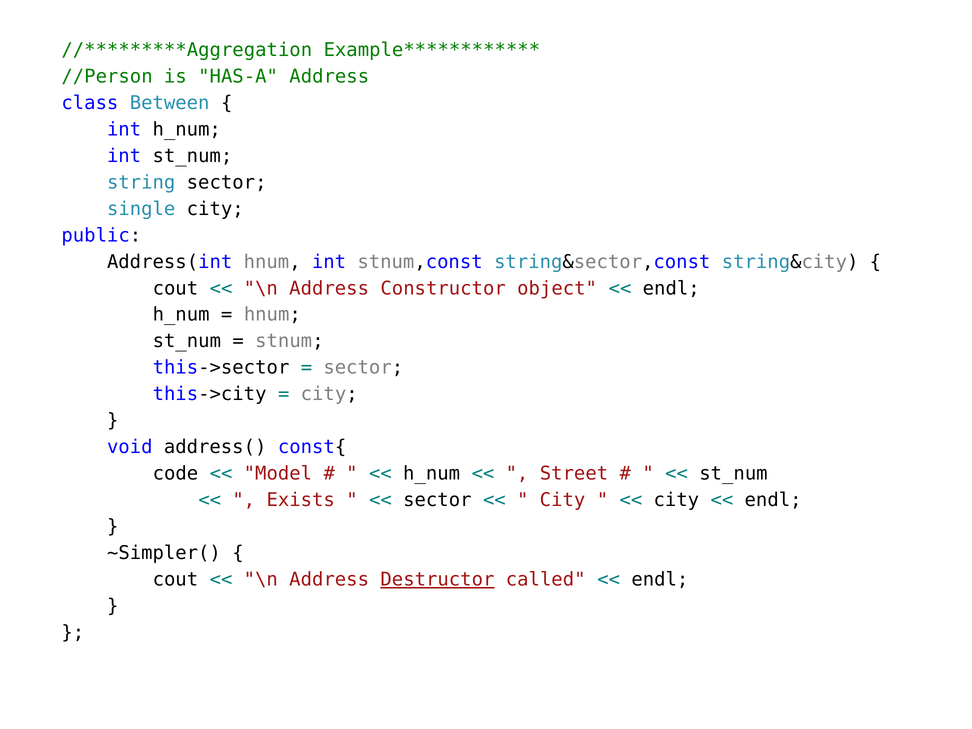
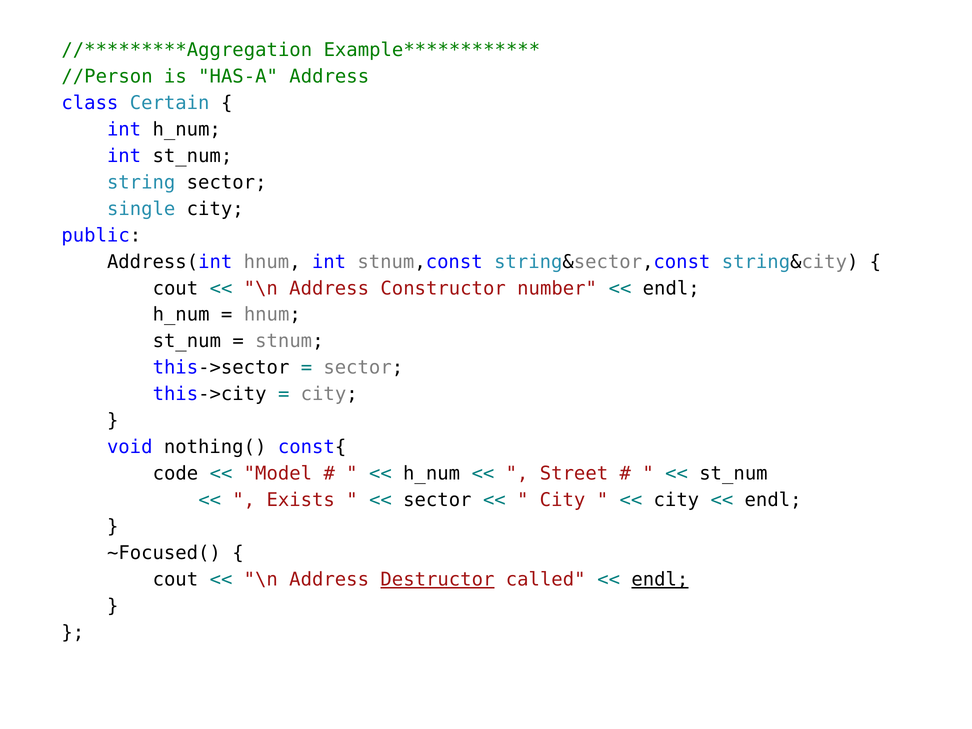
Between: Between -> Certain (170, 103)
object: object -> number (557, 288)
address(: address( -> nothing( (215, 447)
~Simpler(: ~Simpler( -> ~Focused( (164, 553)
endl underline: none -> present (660, 580)
